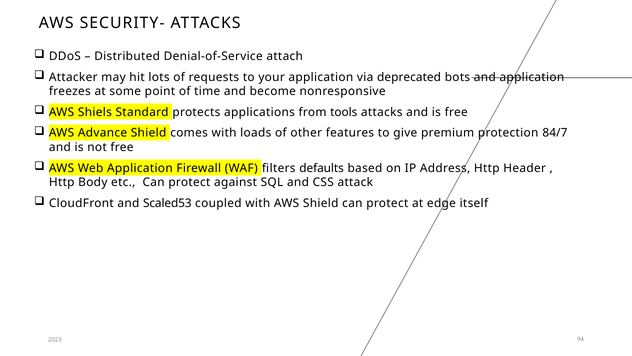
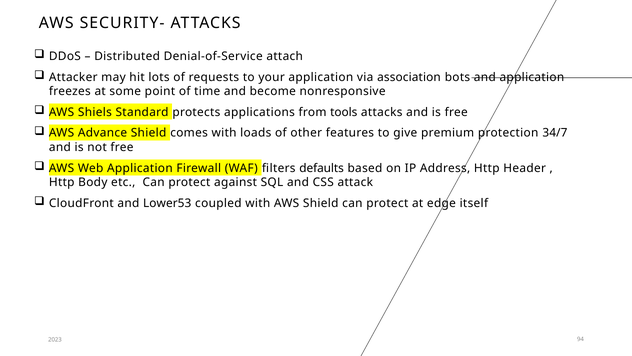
deprecated: deprecated -> association (409, 77)
84/7: 84/7 -> 34/7 (555, 133)
Scaled53: Scaled53 -> Lower53 (167, 203)
